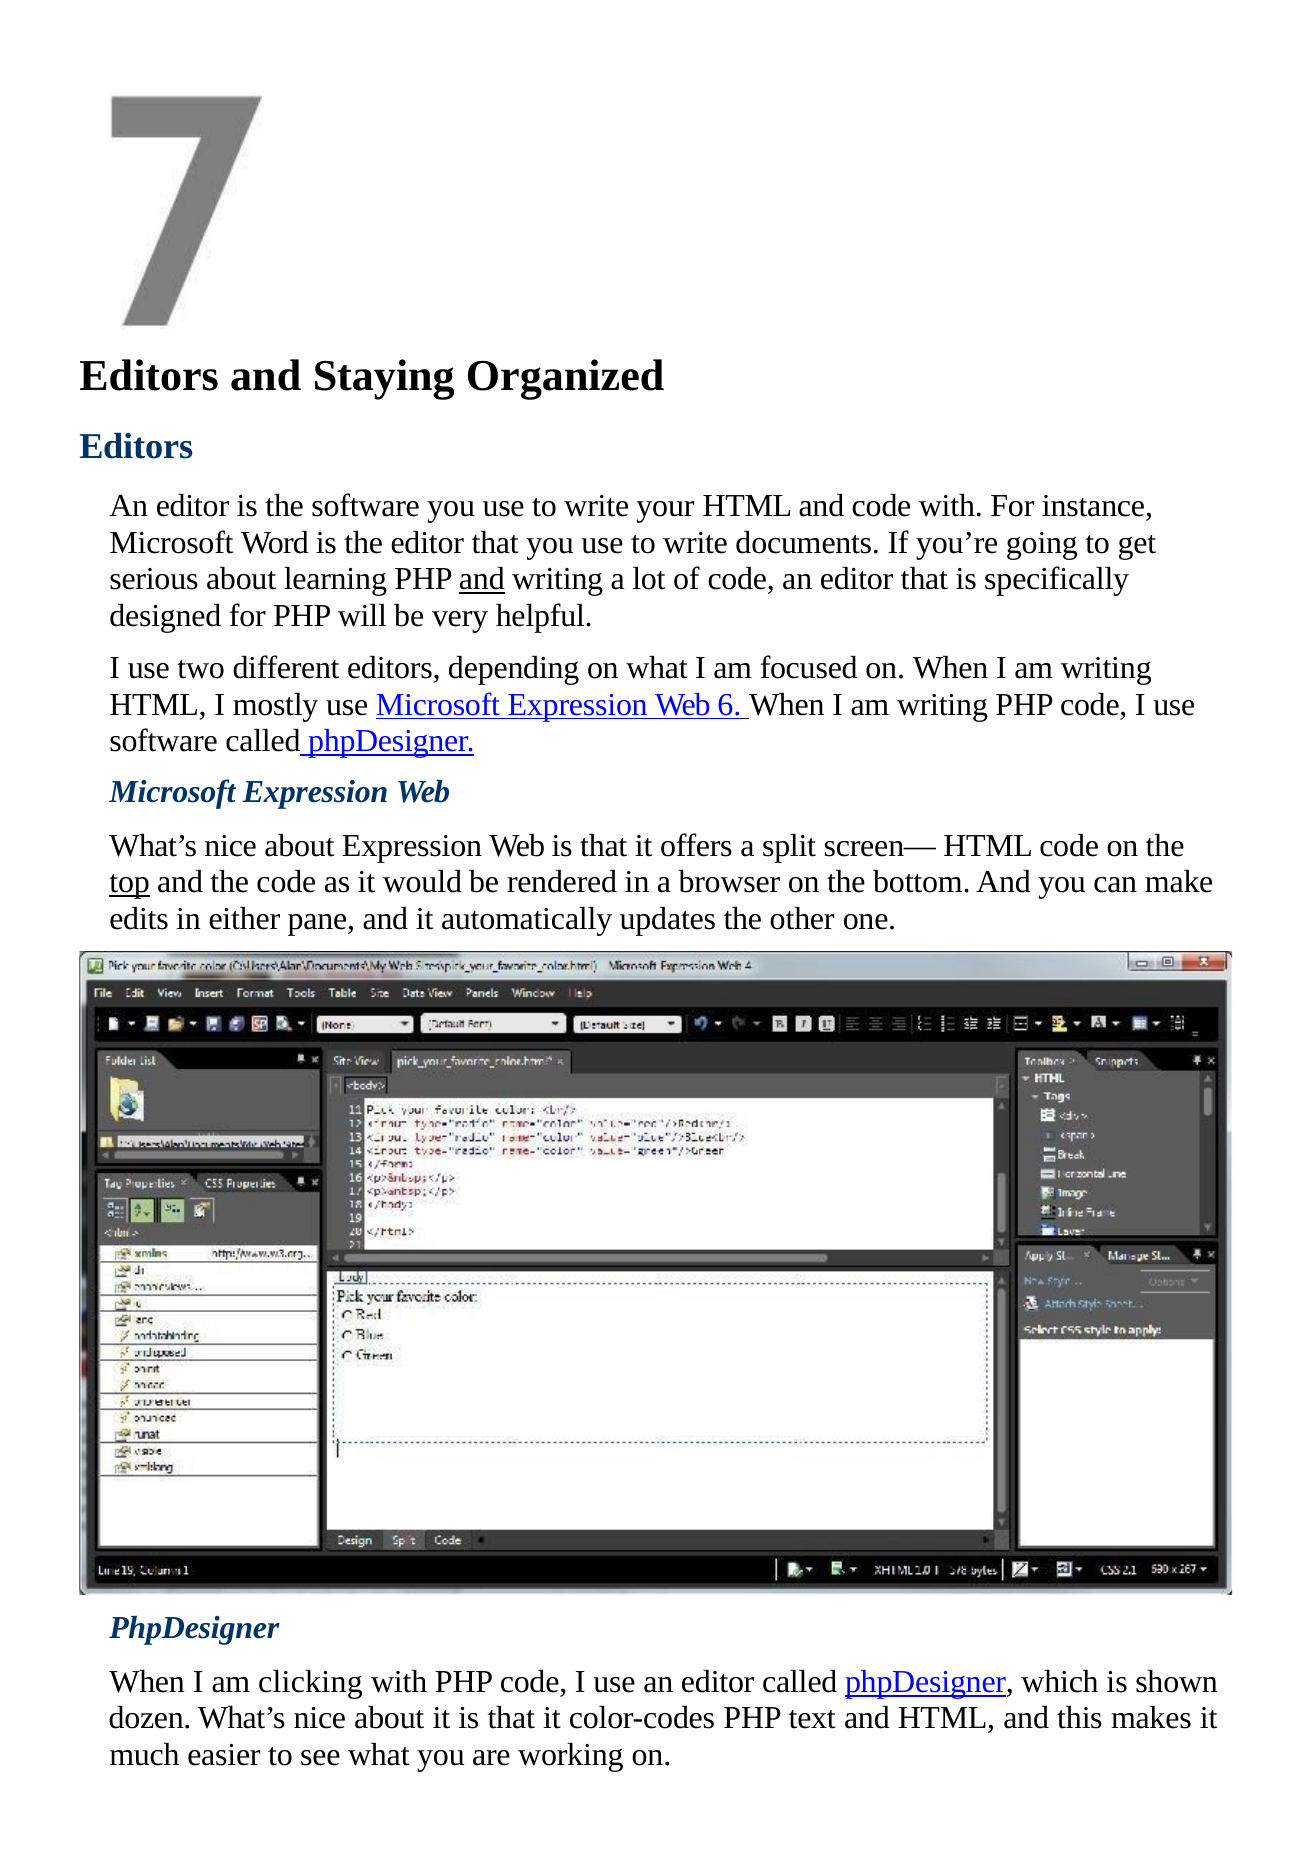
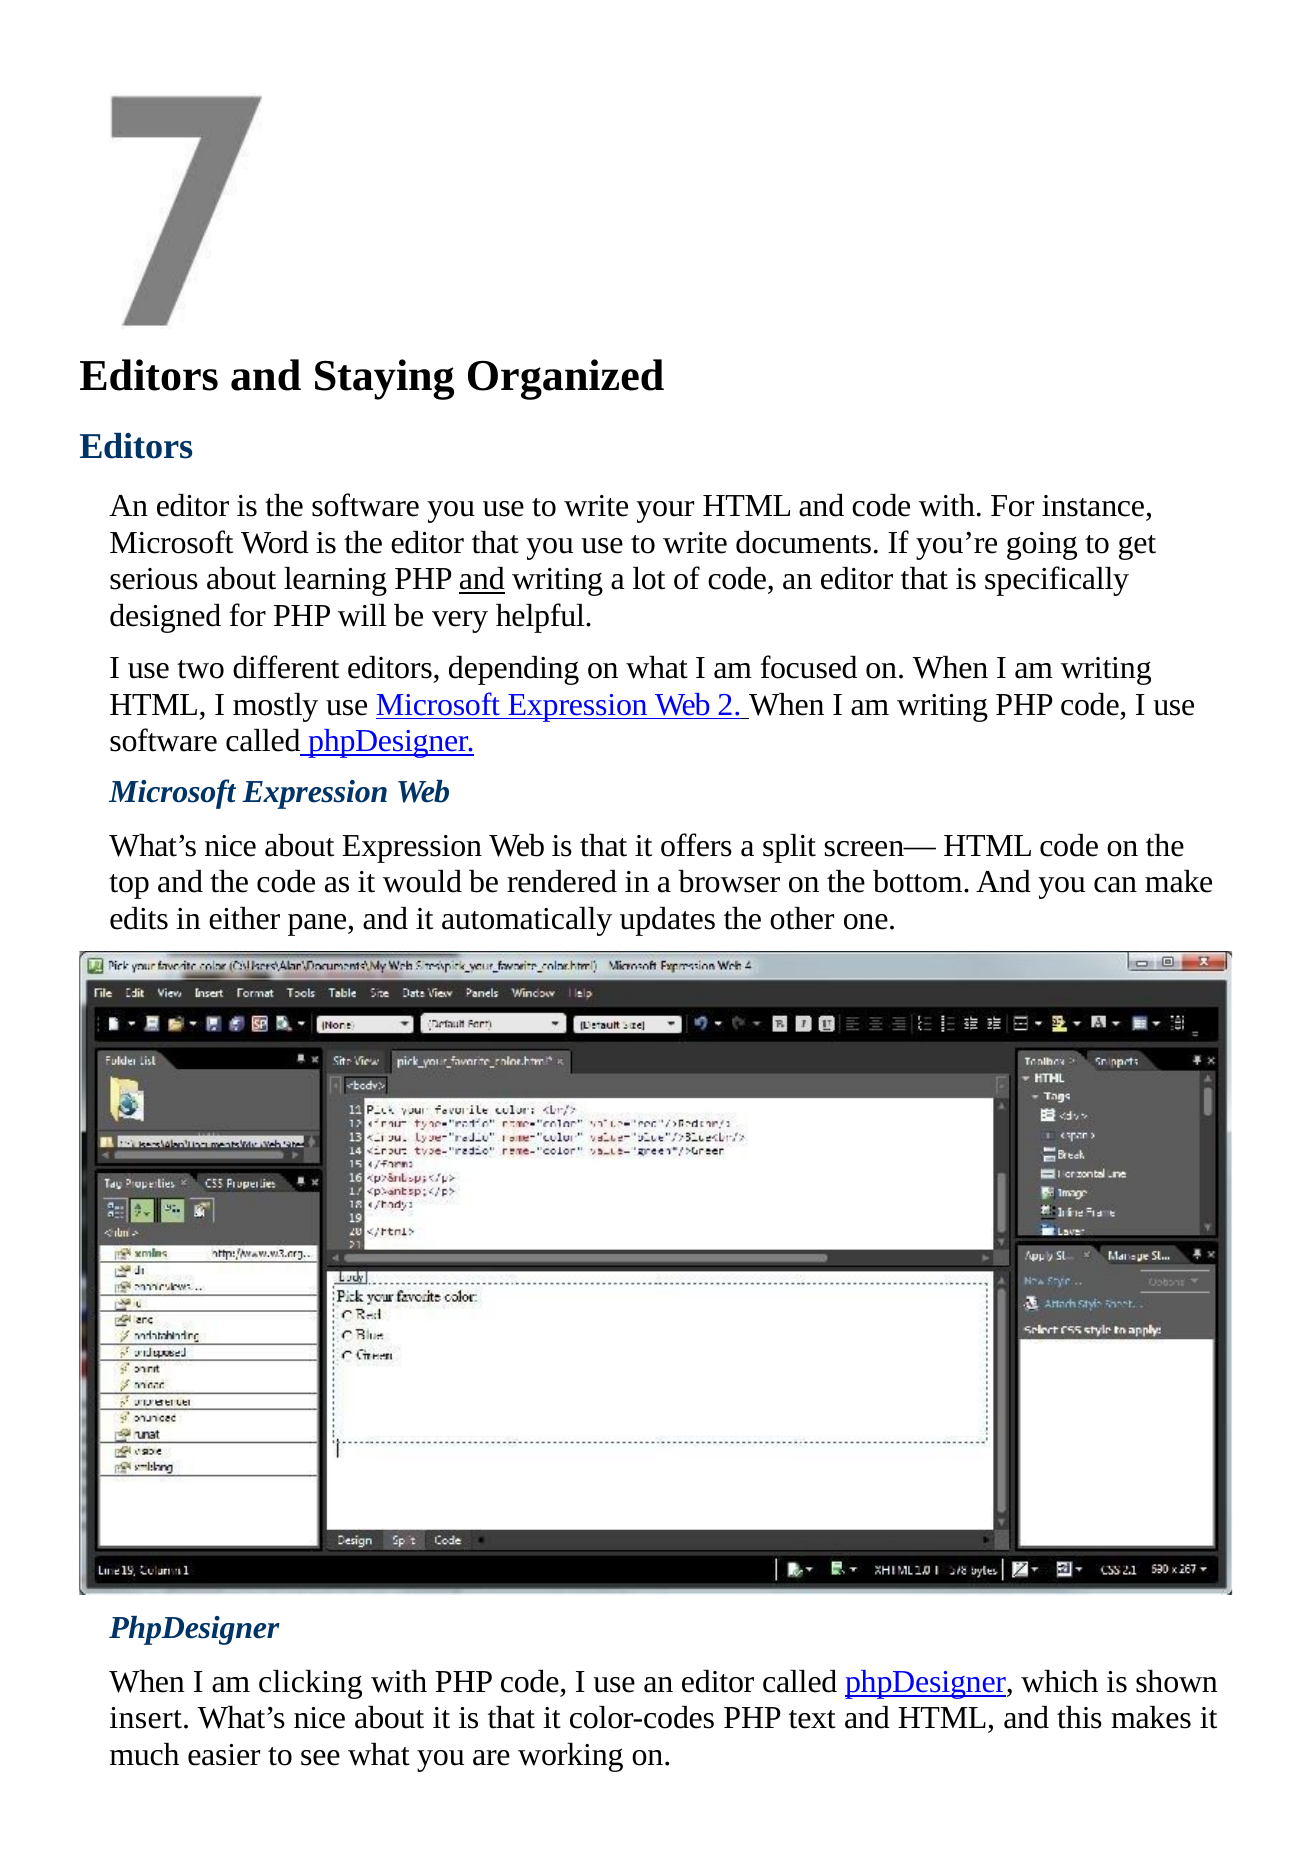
6: 6 -> 2 (729, 705)
top underline: present -> none (130, 882)
dozen: dozen -> insert (150, 1719)
